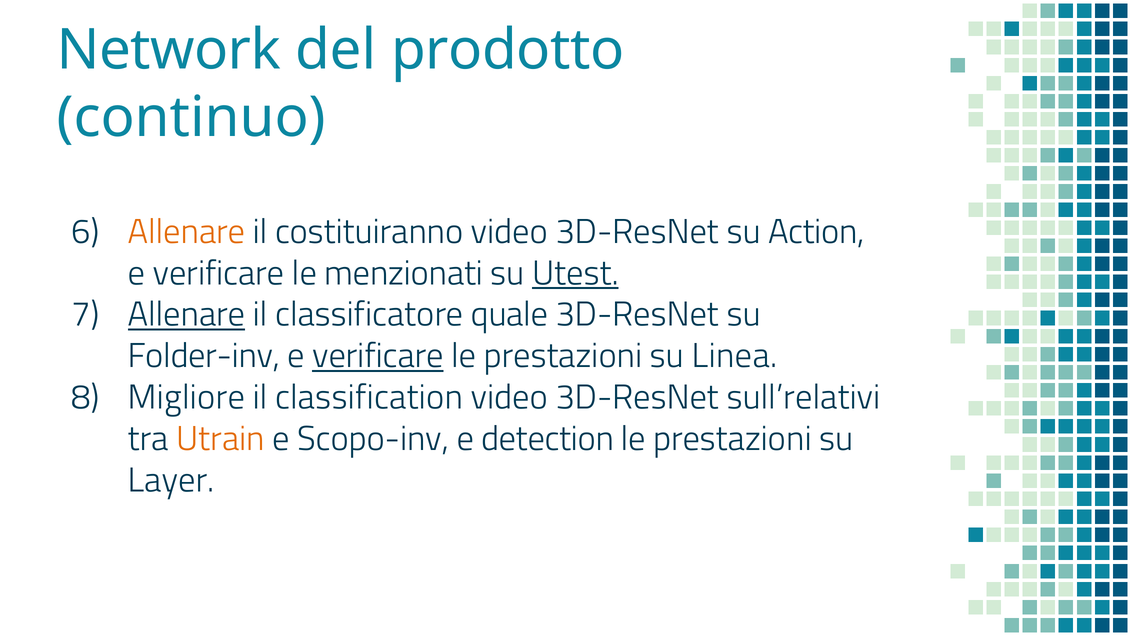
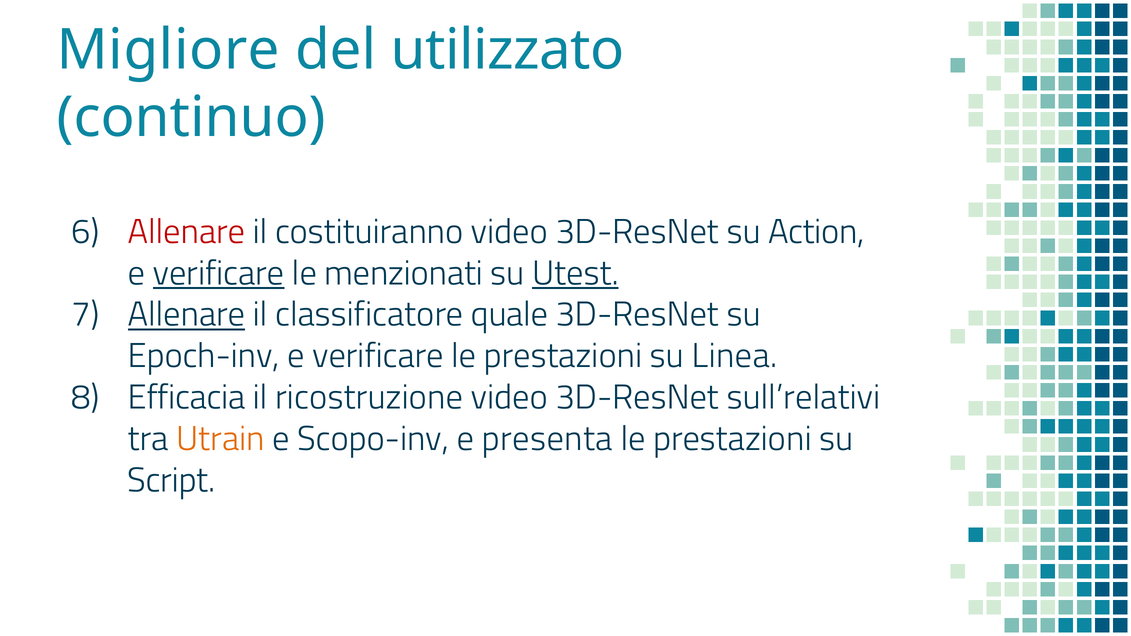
Network: Network -> Migliore (168, 50)
prodotto: prodotto -> utilizzato (508, 50)
Allenare colour: orange -> red (187, 232)
verificare underline: none -> present (219, 273)
Folder-inv: Folder-inv -> Epoch-inv (204, 356)
verificare underline: present -> none (378, 356)
Migliore: Migliore -> Efficacia (187, 398)
classification: classification -> ricostruzione (369, 398)
detection: detection -> presenta (547, 439)
Layer: Layer -> Script (171, 480)
